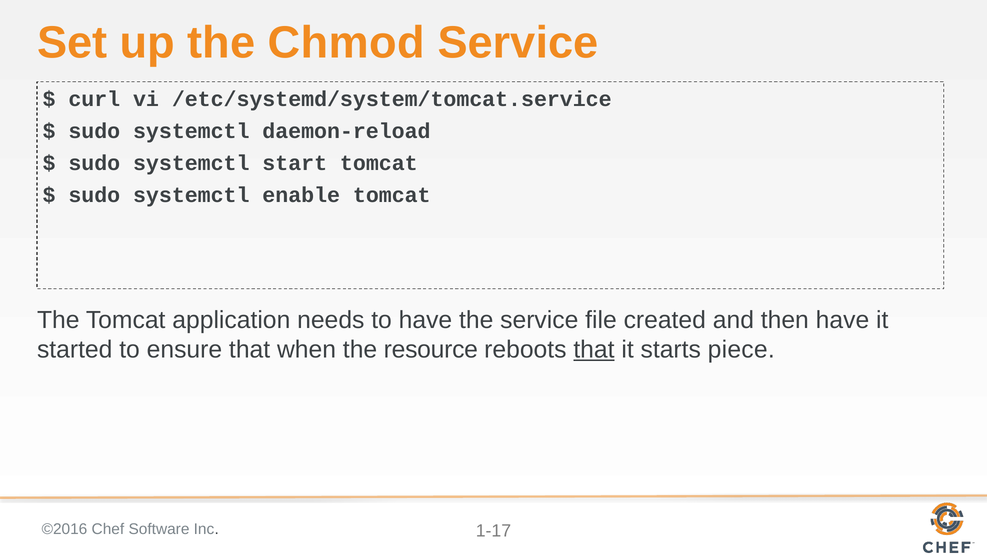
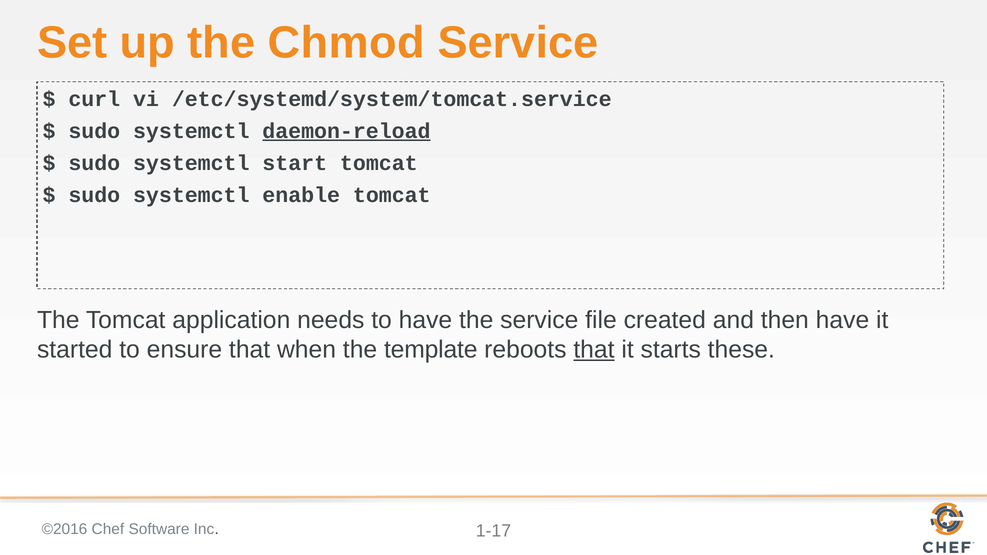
daemon-reload underline: none -> present (346, 131)
resource: resource -> template (431, 350)
piece: piece -> these (741, 350)
